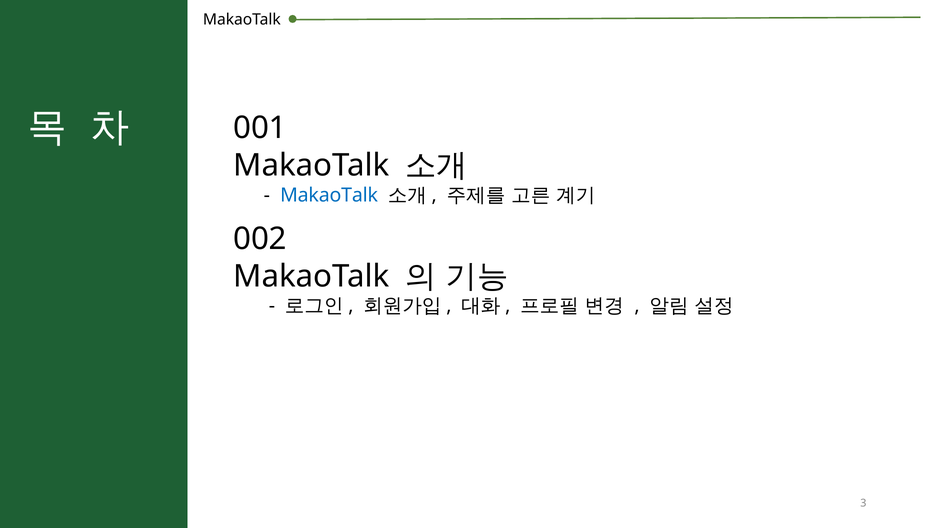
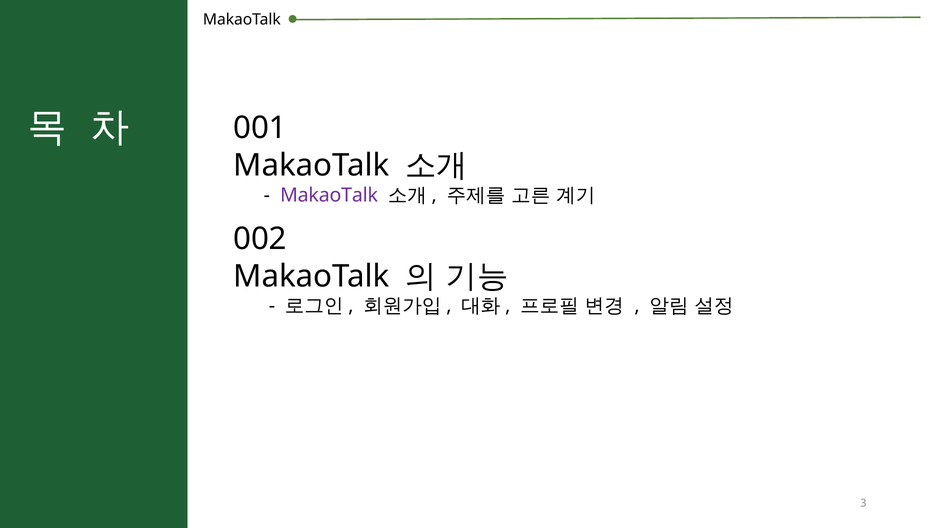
MakaoTalk colour: blue -> purple (329, 195)
